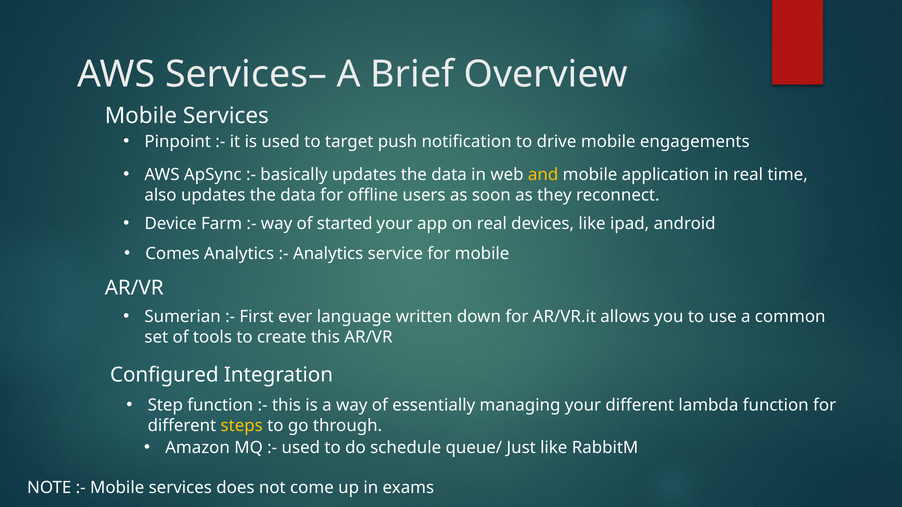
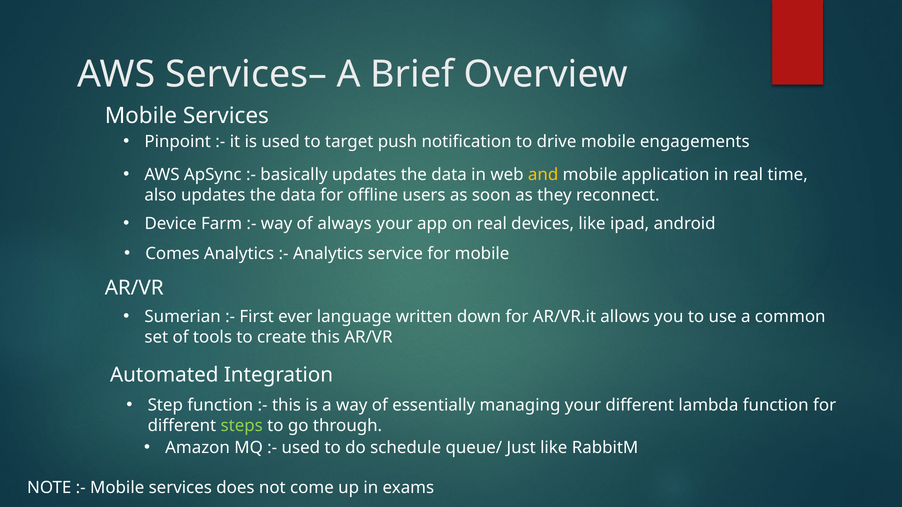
started: started -> always (345, 224)
Configured: Configured -> Automated (164, 375)
steps colour: yellow -> light green (242, 426)
